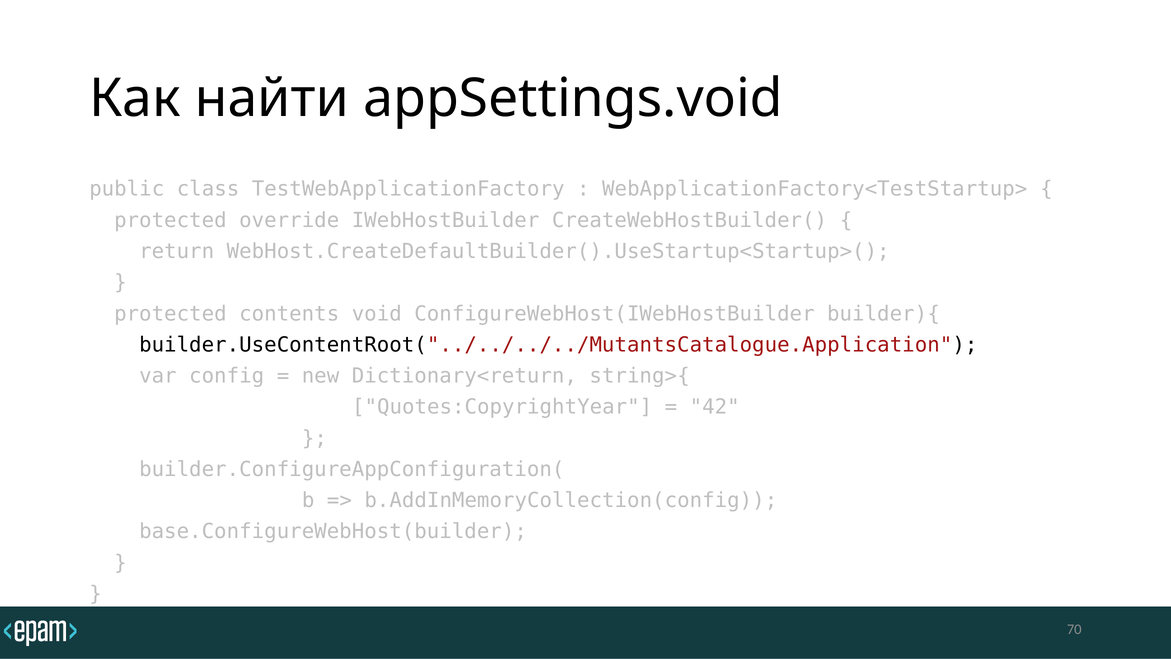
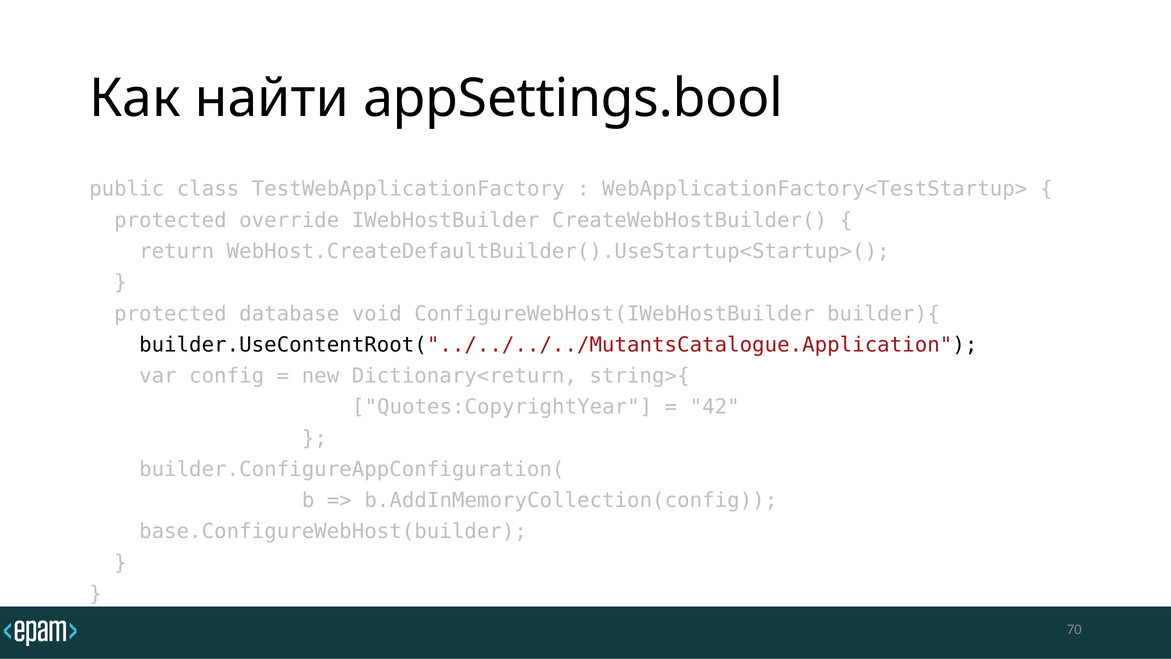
appSettings.void: appSettings.void -> appSettings.bool (573, 98)
contents: contents -> database (289, 314)
